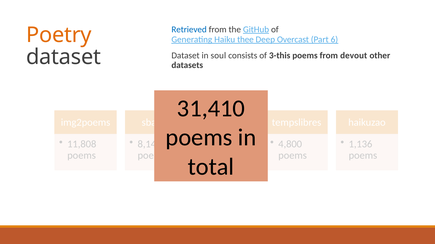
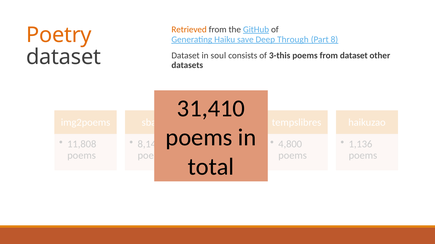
Retrieved colour: blue -> orange (189, 30)
thee: thee -> save (245, 40)
Overcast: Overcast -> Through (293, 40)
6: 6 -> 8 (334, 40)
from devout: devout -> dataset (354, 56)
